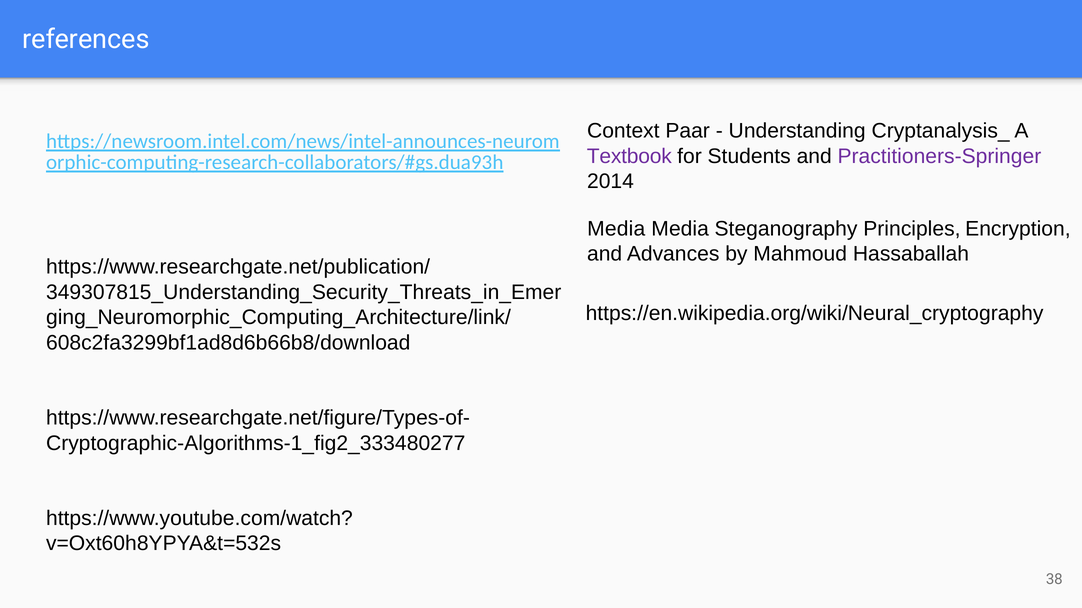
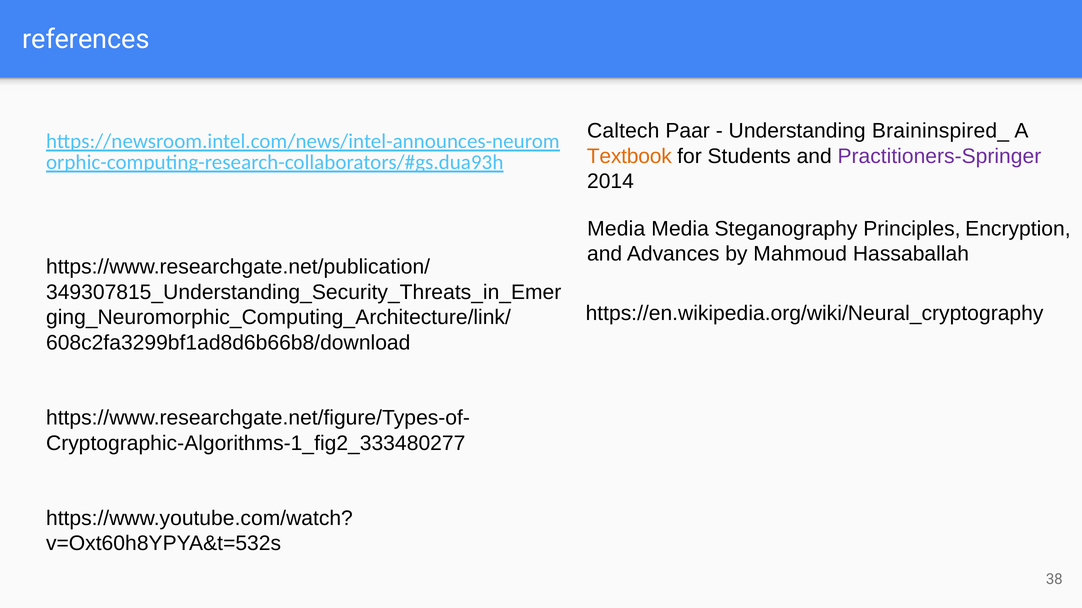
Context: Context -> Caltech (623, 131)
Cryptanalysis_: Cryptanalysis_ -> Braininspired_ (941, 131)
Textbook colour: purple -> orange (629, 156)
